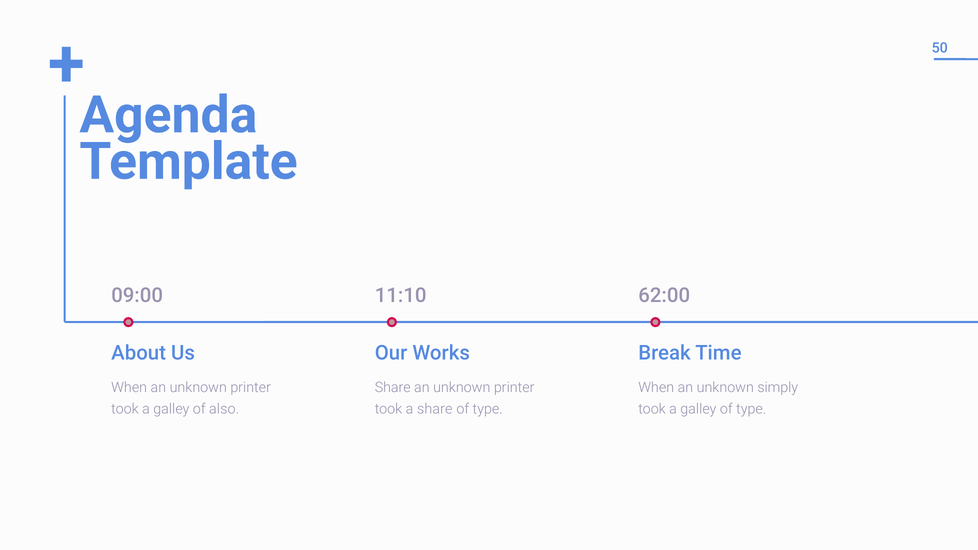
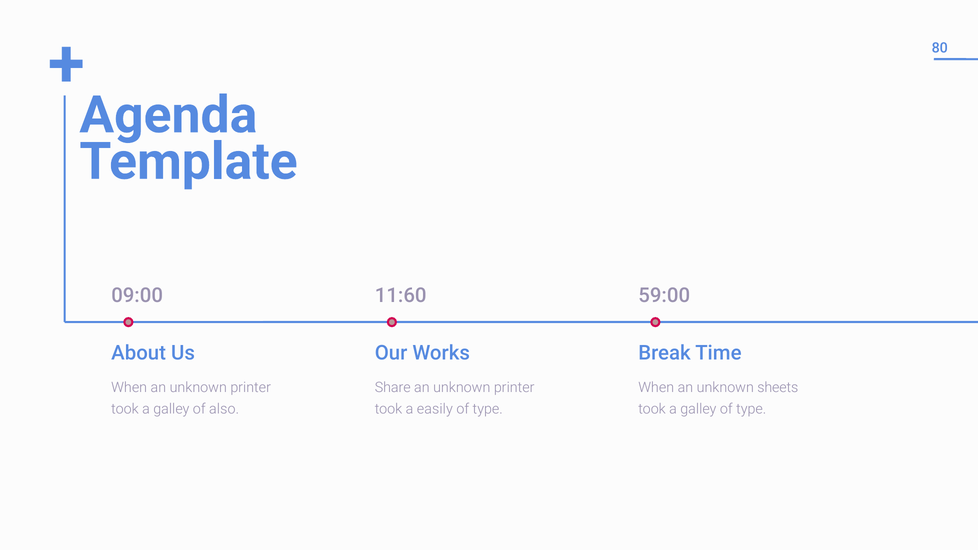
50: 50 -> 80 (940, 48)
11:10: 11:10 -> 11:60 (401, 295)
62:00: 62:00 -> 59:00 (664, 295)
simply: simply -> sheets (778, 388)
a share: share -> easily (435, 409)
